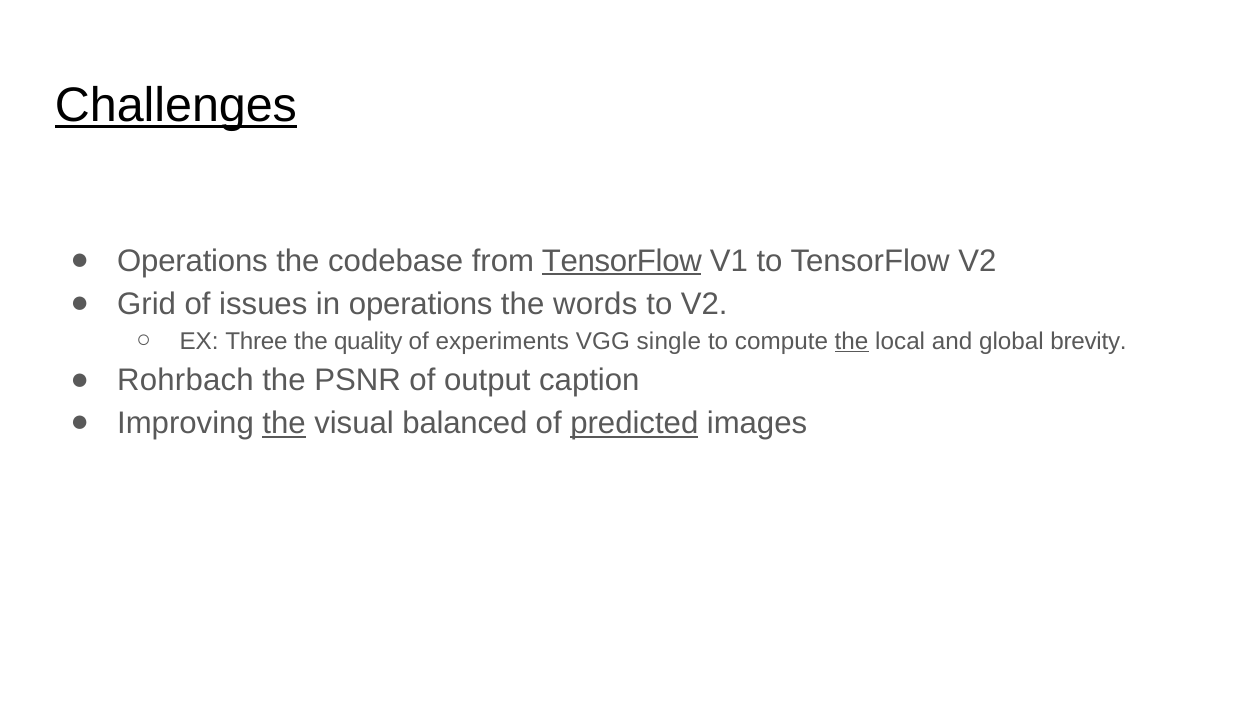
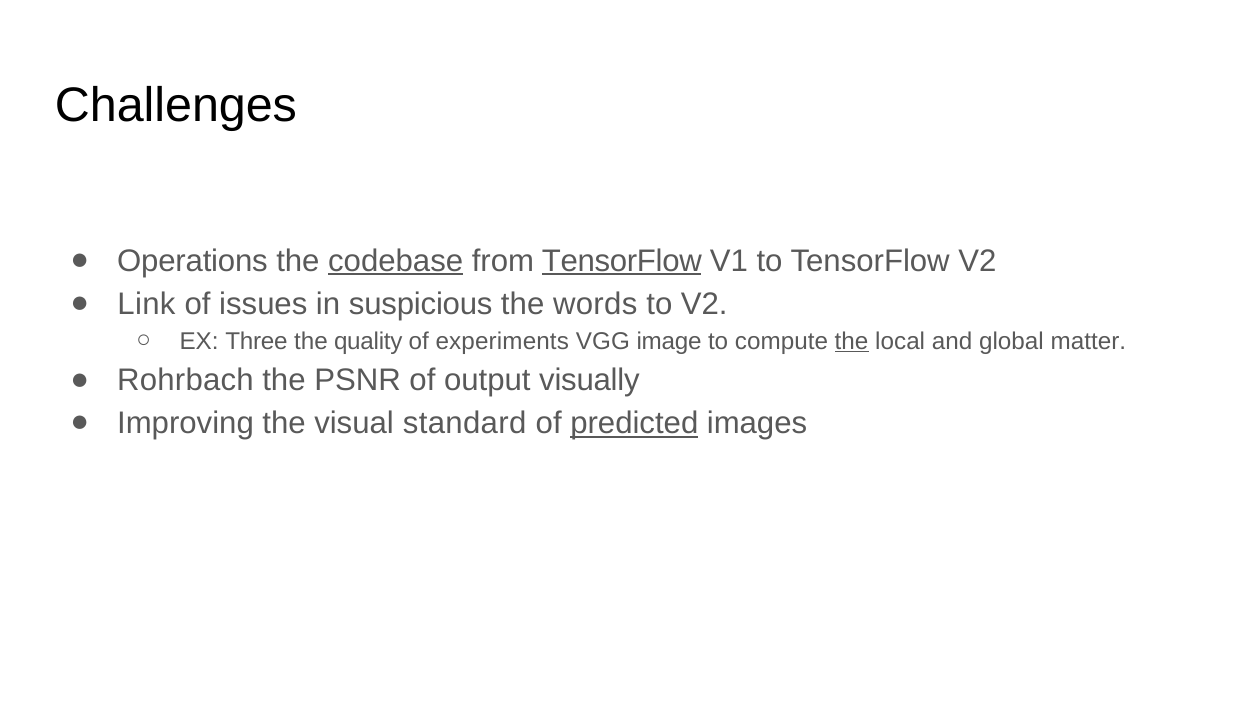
Challenges underline: present -> none (176, 106)
codebase underline: none -> present (396, 261)
Grid: Grid -> Link (146, 304)
in operations: operations -> suspicious (421, 304)
single: single -> image (669, 341)
brevity: brevity -> matter (1088, 341)
caption: caption -> visually (589, 380)
the underline: present -> none (284, 423)
balanced: balanced -> standard (465, 423)
